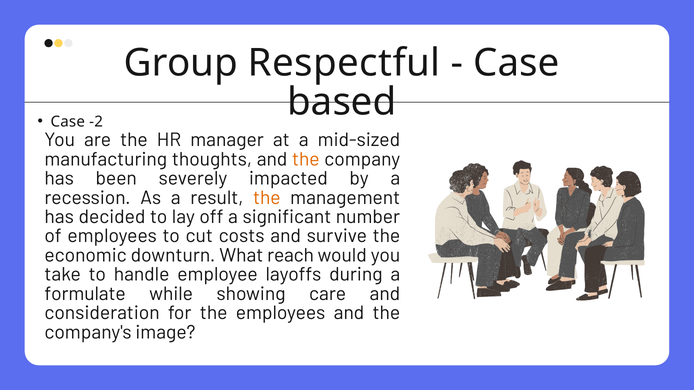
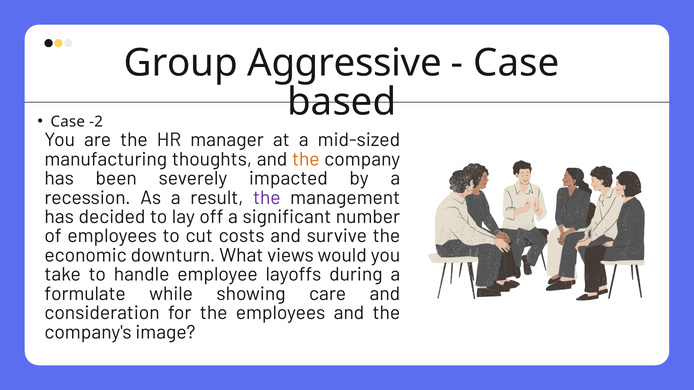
Respectful: Respectful -> Aggressive (345, 63)
the colour: orange -> purple (267, 198)
reach: reach -> views (291, 256)
